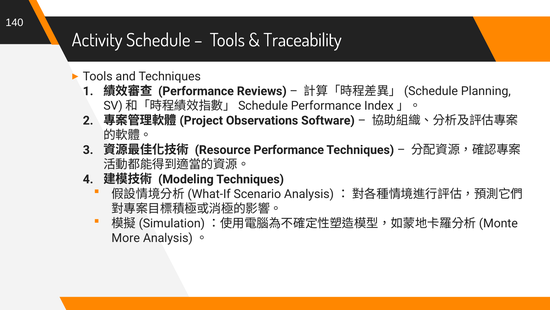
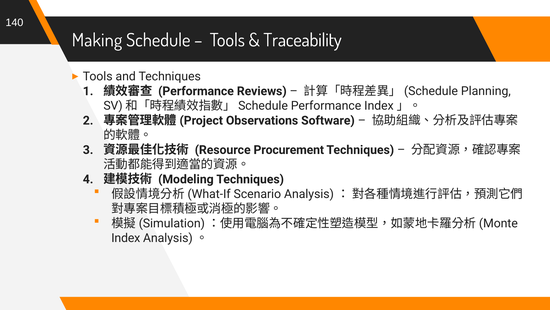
Activity: Activity -> Making (97, 40)
Resource Performance: Performance -> Procurement (289, 150)
More: More -> Index (126, 238)
